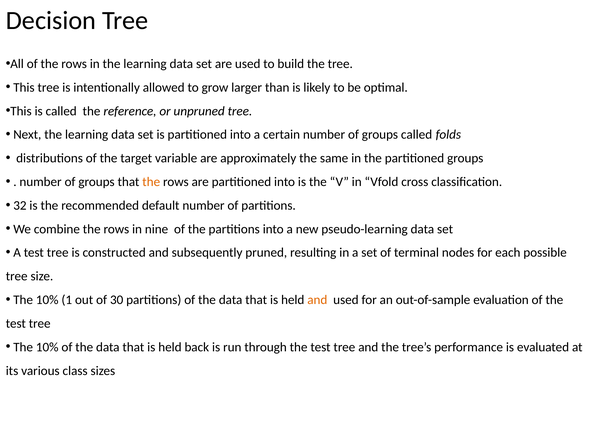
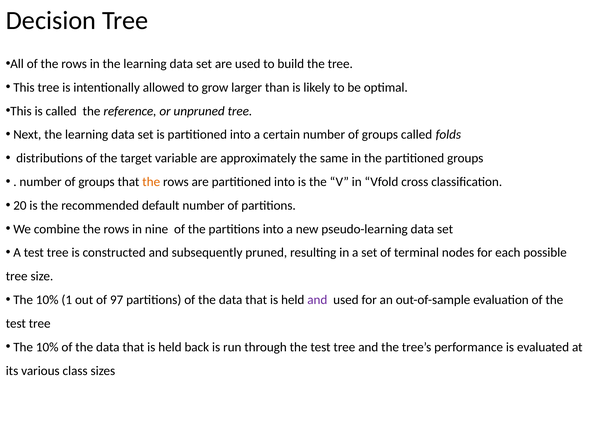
32: 32 -> 20 (20, 206)
30: 30 -> 97 (117, 300)
and colour: orange -> purple (317, 300)
